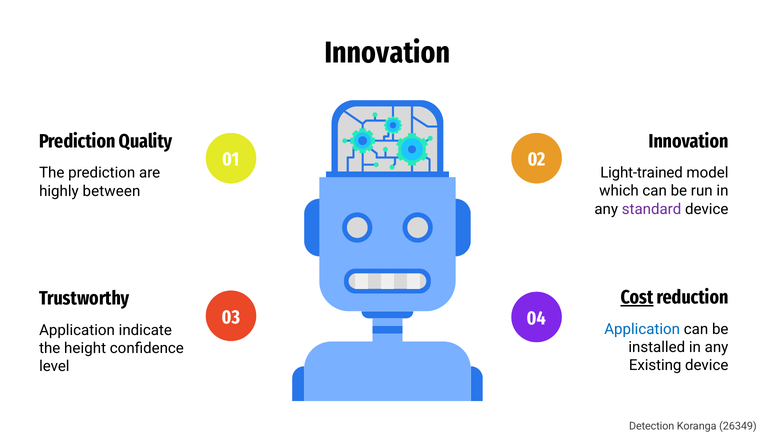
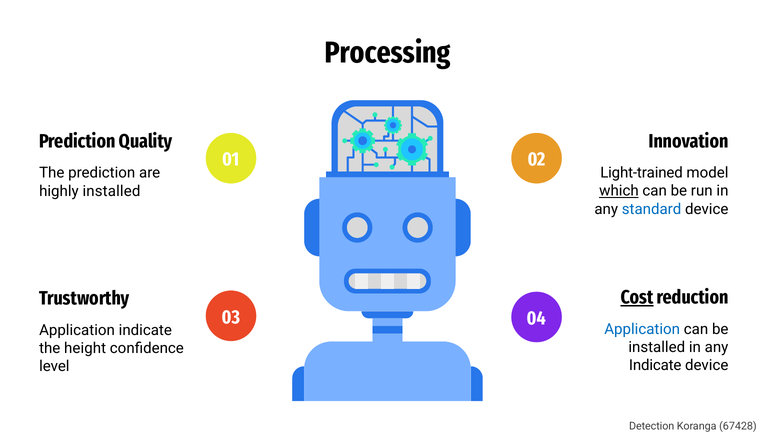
Innovation: Innovation -> Processing (388, 53)
which underline: none -> present (619, 191)
highly between: between -> installed (111, 191)
standard colour: purple -> blue (652, 209)
Existing: Existing -> Indicate (655, 365)
26349: 26349 -> 67428 (738, 426)
